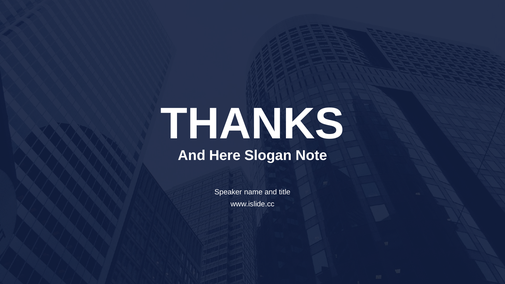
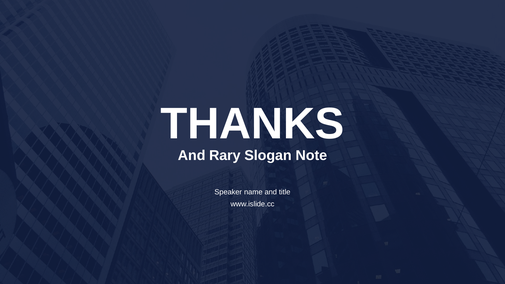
Here: Here -> Rary (225, 156)
